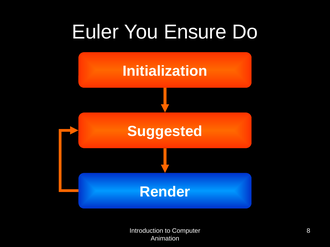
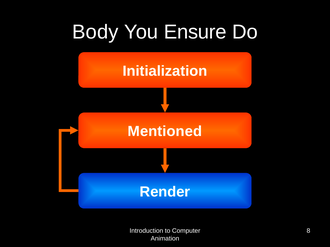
Euler: Euler -> Body (95, 32)
Suggested: Suggested -> Mentioned (165, 132)
